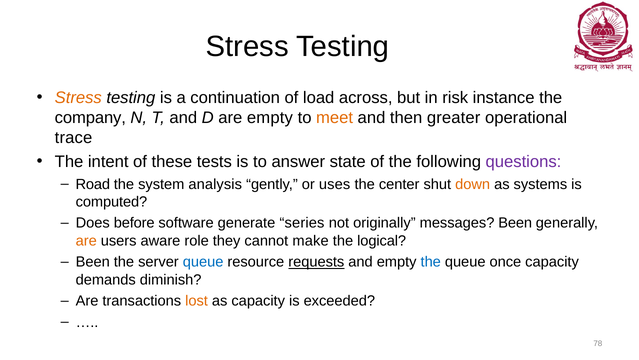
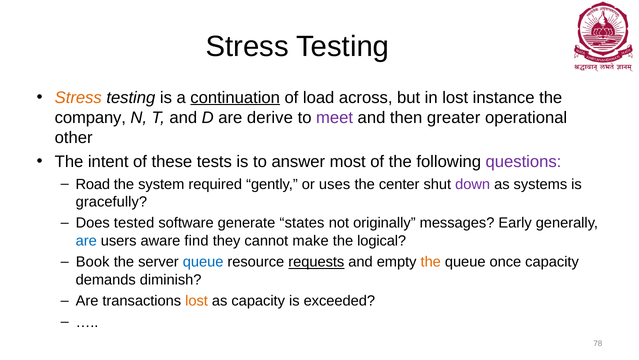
continuation underline: none -> present (235, 97)
in risk: risk -> lost (455, 97)
are empty: empty -> derive (270, 117)
meet colour: orange -> purple (335, 117)
trace: trace -> other (74, 137)
state: state -> most (348, 162)
analysis: analysis -> required (215, 184)
down colour: orange -> purple (473, 184)
computed: computed -> gracefully (111, 202)
before: before -> tested (134, 223)
series: series -> states (302, 223)
messages Been: Been -> Early (515, 223)
are colour: orange -> blue (86, 240)
role: role -> find (197, 240)
Been: Been -> Book (93, 262)
the colour: blue -> orange (431, 262)
